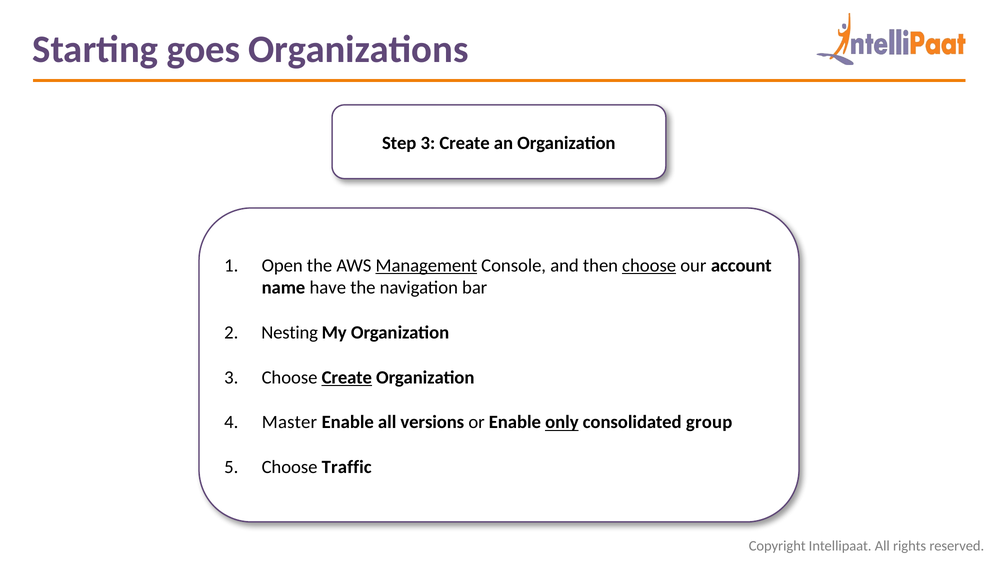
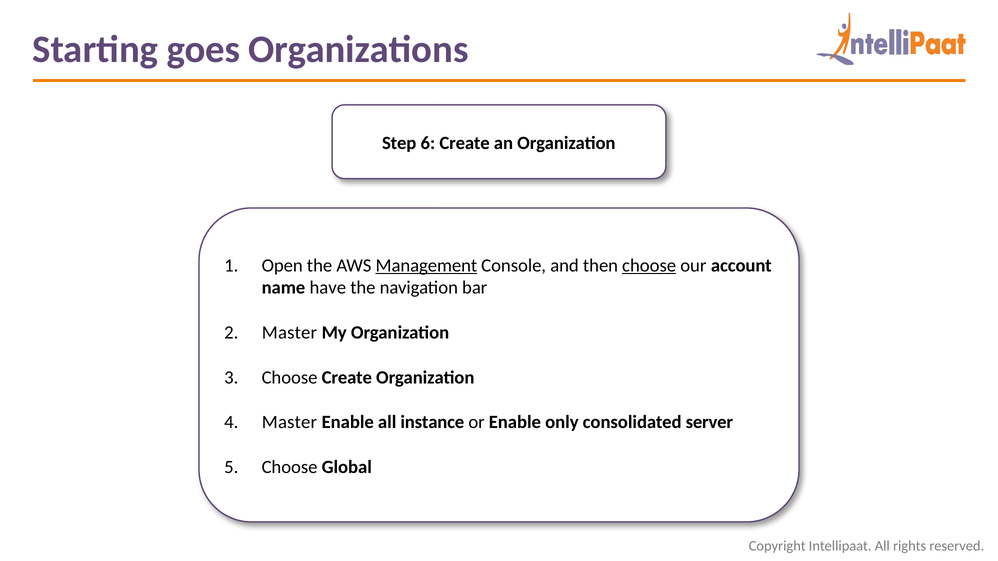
Step 3: 3 -> 6 (428, 143)
Nesting: Nesting -> Master (289, 333)
Create underline: present -> none (347, 378)
versions: versions -> instance (432, 423)
only underline: present -> none (562, 423)
group: group -> server (709, 423)
Traffic: Traffic -> Global (347, 467)
